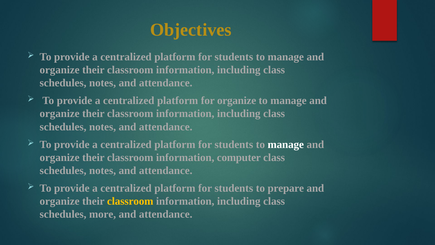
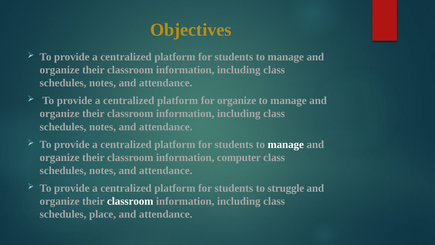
prepare: prepare -> struggle (286, 188)
classroom colour: yellow -> white (130, 201)
more: more -> place (103, 214)
